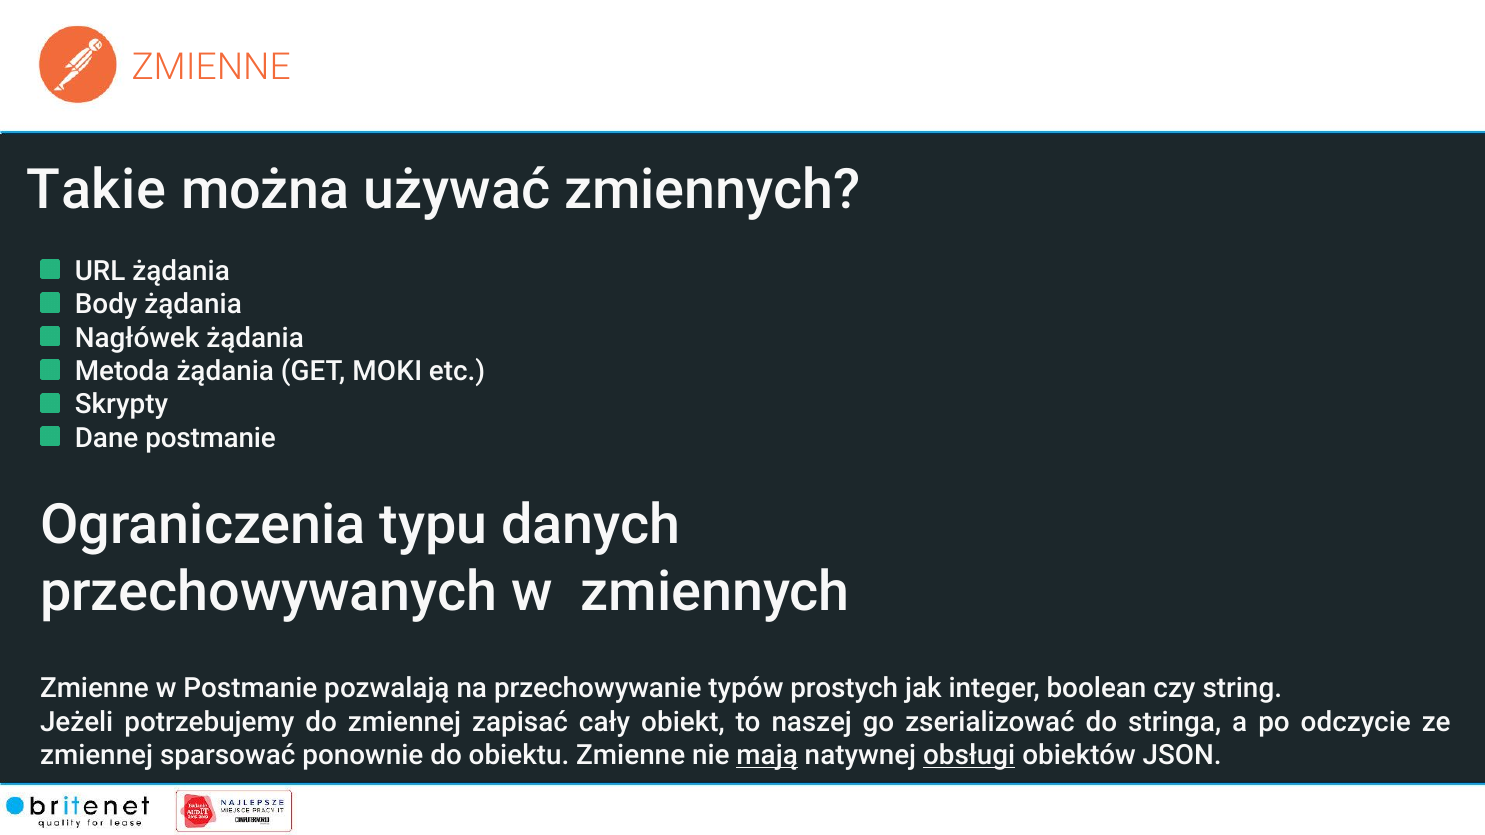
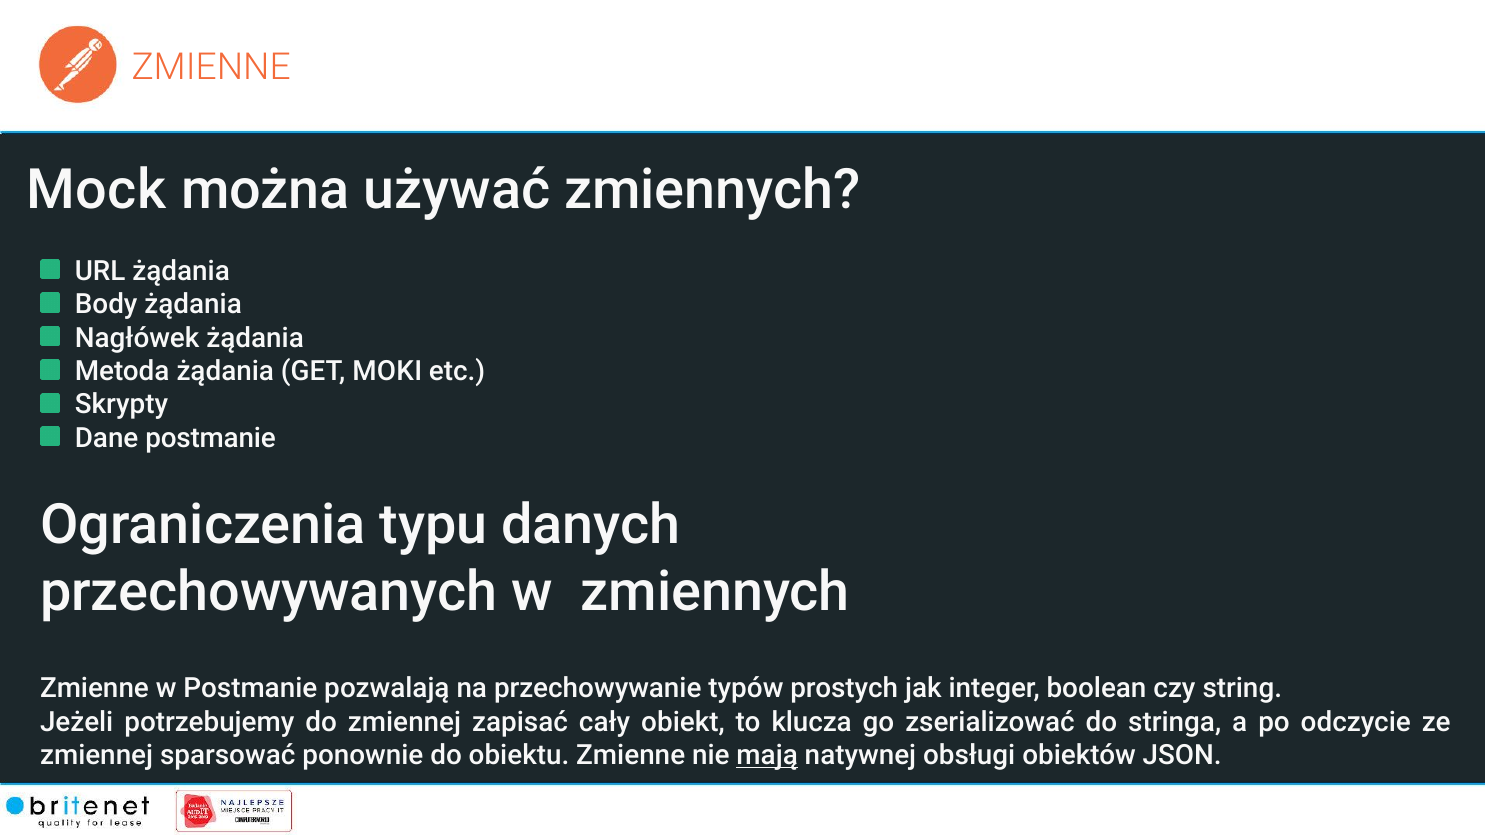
Takie: Takie -> Mock (96, 191)
naszej: naszej -> klucza (812, 722)
obsługi underline: present -> none (969, 756)
